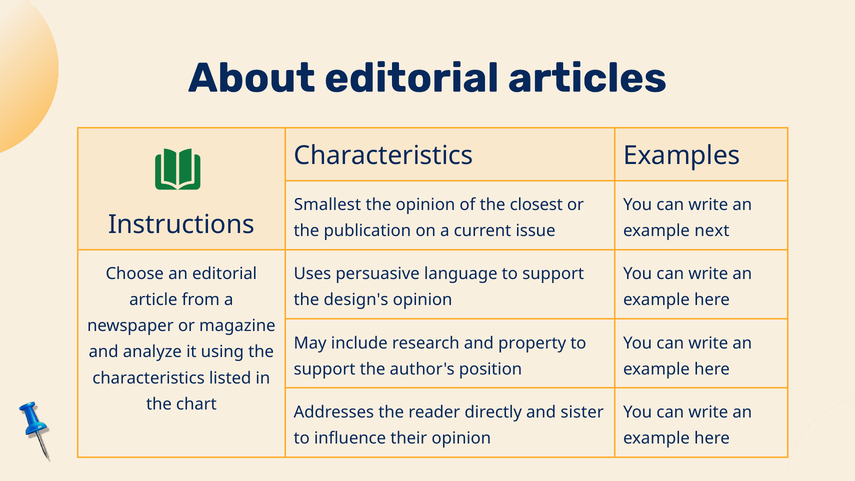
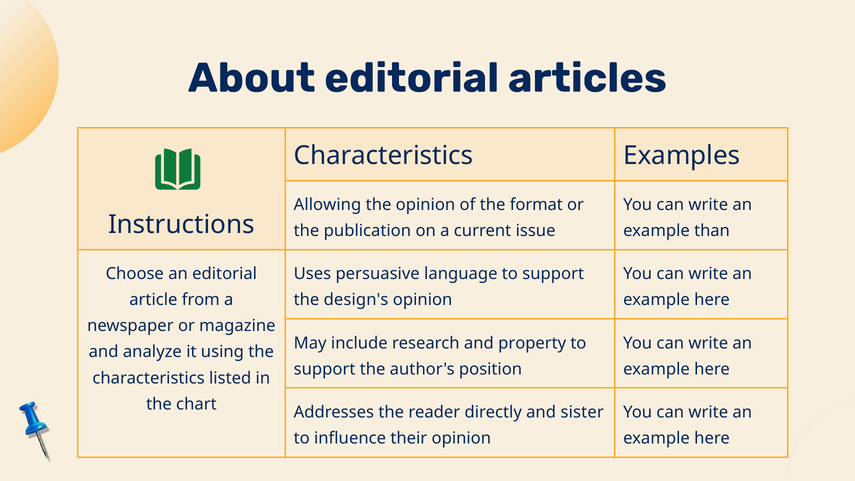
Smallest: Smallest -> Allowing (328, 205)
closest: closest -> format (536, 205)
next: next -> than (712, 231)
